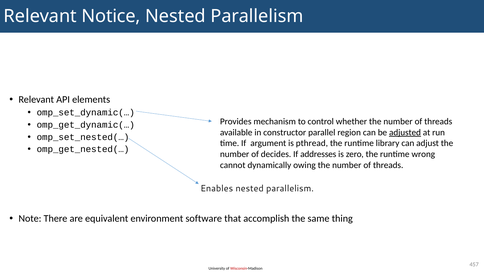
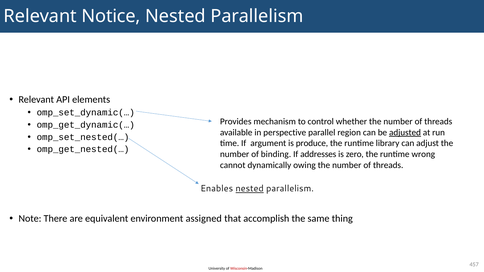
constructor: constructor -> perspective (285, 133)
pthread: pthread -> produce (312, 143)
decides: decides -> binding (276, 154)
nested underline: none -> present (250, 189)
software: software -> assigned (204, 219)
